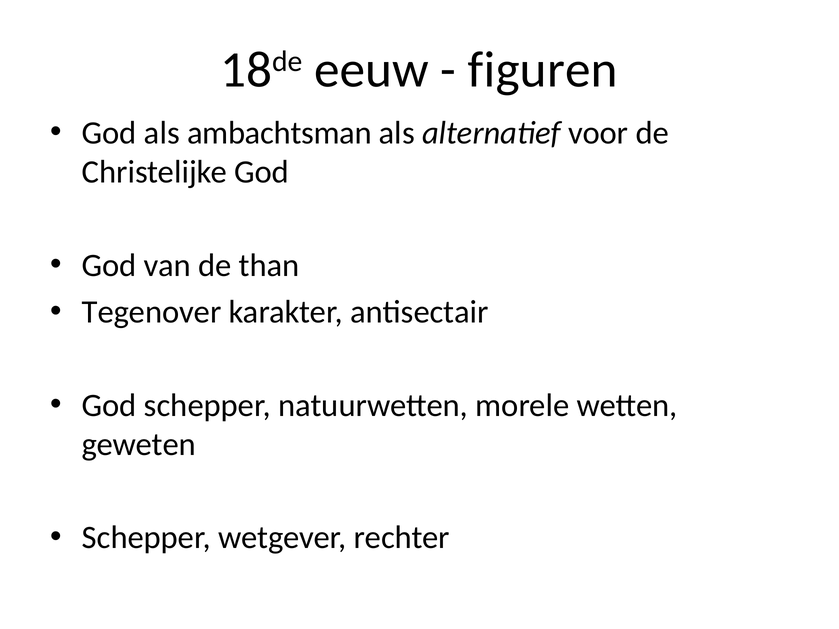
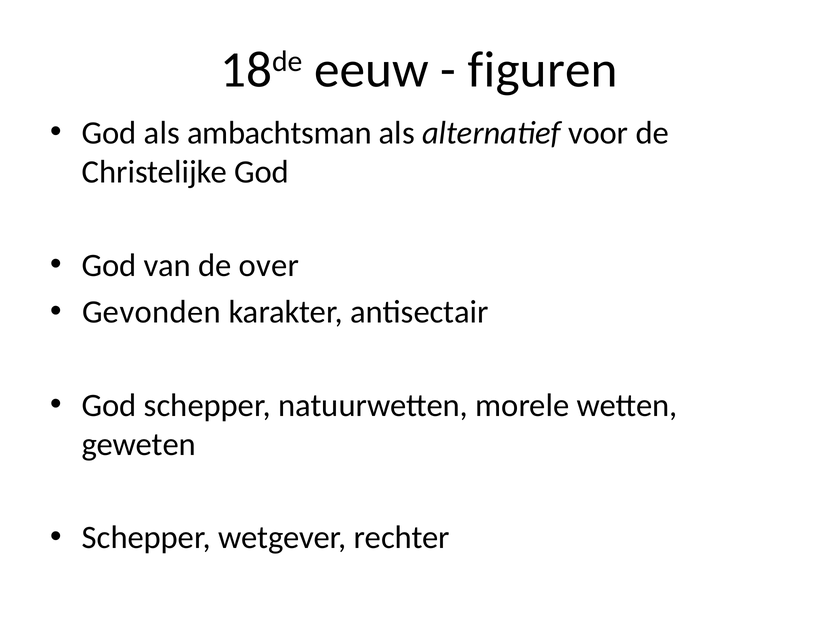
than: than -> over (269, 266)
Tegenover: Tegenover -> Gevonden (151, 312)
